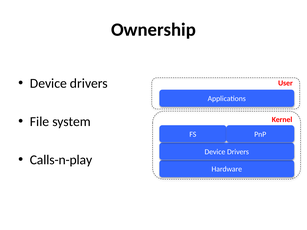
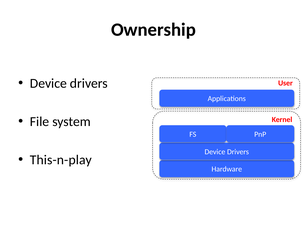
Calls-n-play: Calls-n-play -> This-n-play (61, 160)
